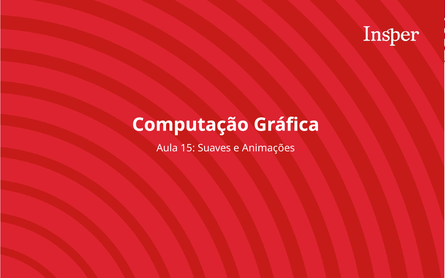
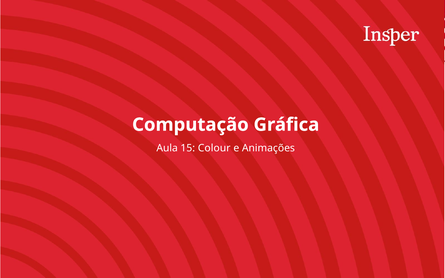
Suaves: Suaves -> Colour (214, 148)
